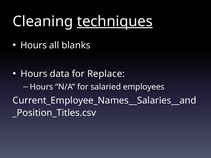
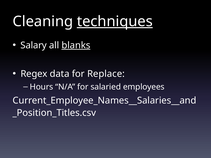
Hours: Hours -> Salary (34, 45)
blanks underline: none -> present (76, 45)
Hours: Hours -> Regex (34, 74)
